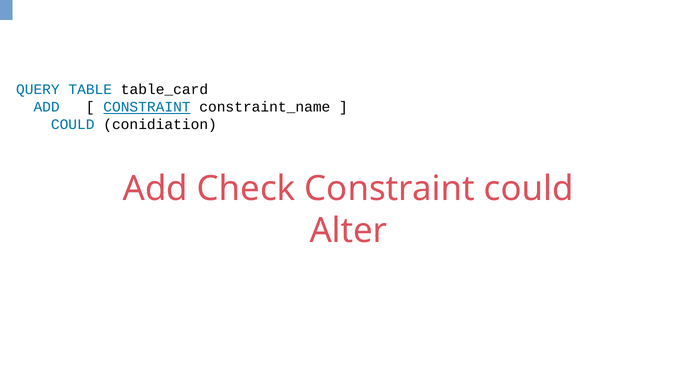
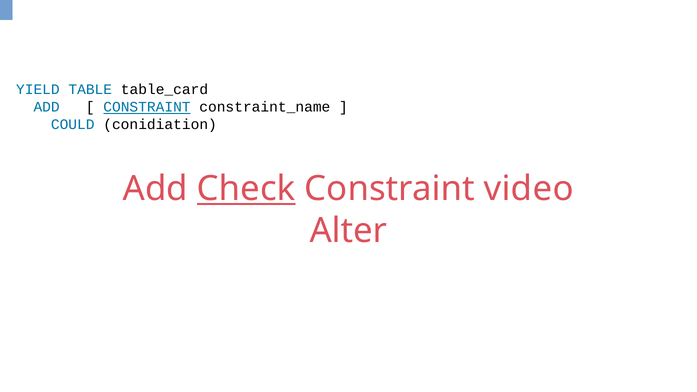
QUERY: QUERY -> YIELD (38, 90)
Check underline: none -> present (246, 189)
Constraint could: could -> video (529, 189)
